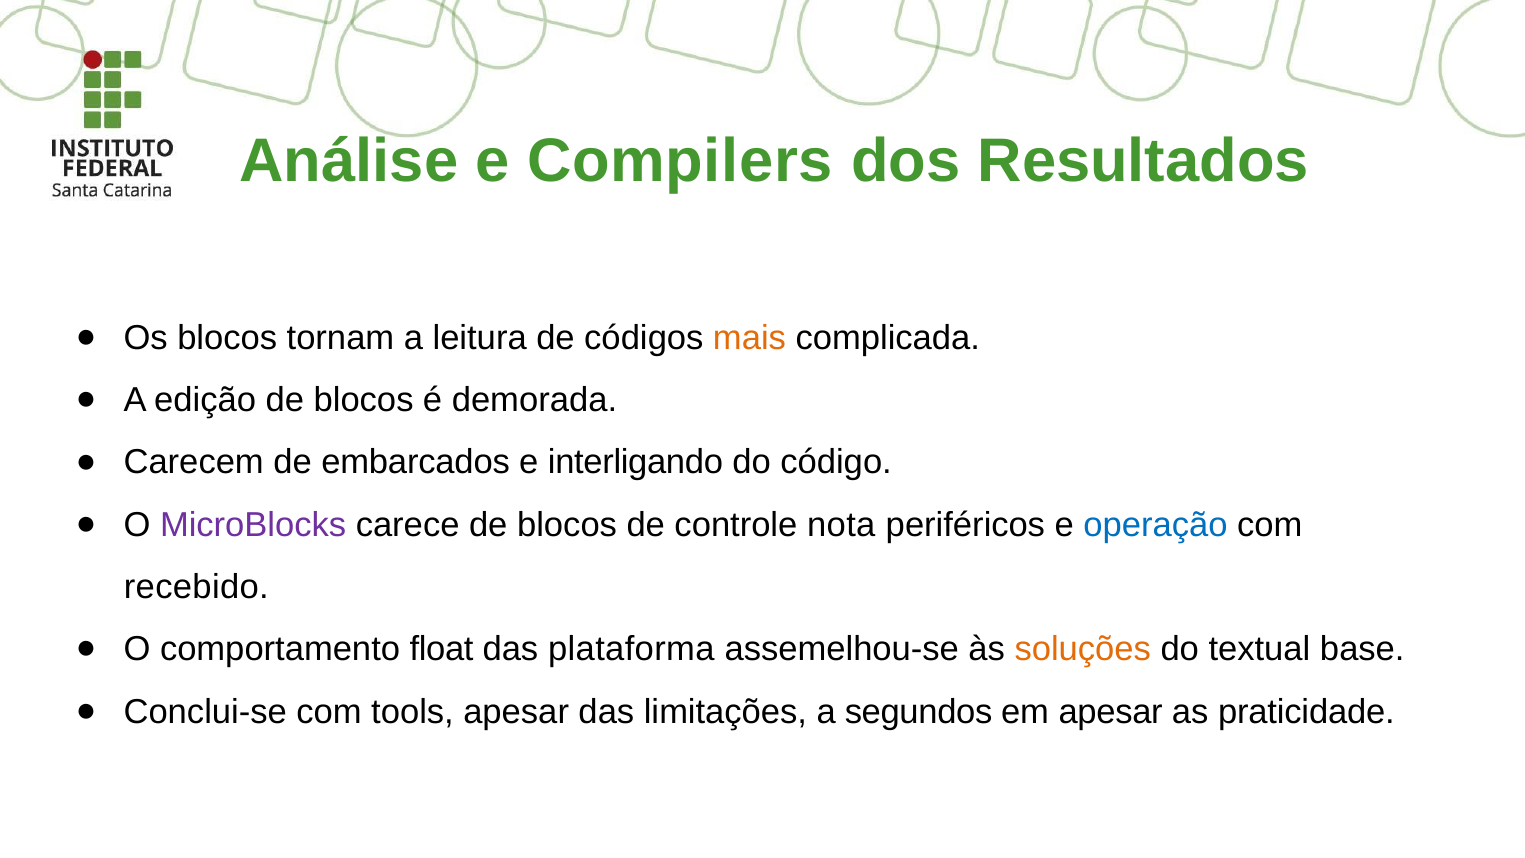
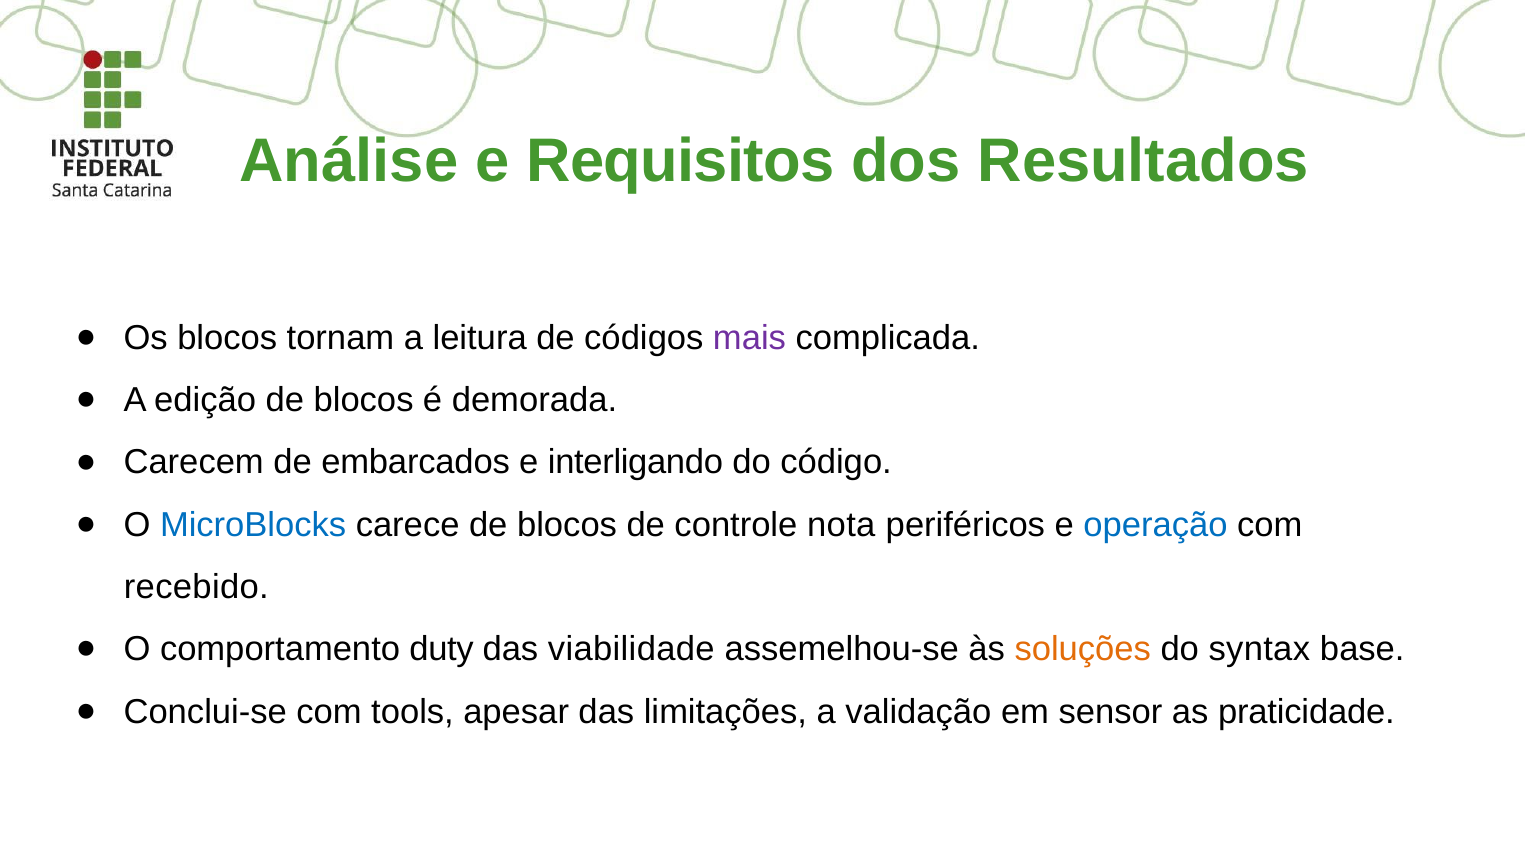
Compilers: Compilers -> Requisitos (681, 161)
mais colour: orange -> purple (750, 338)
MicroBlocks colour: purple -> blue (253, 525)
float: float -> duty (442, 649)
plataforma: plataforma -> viabilidade (631, 649)
textual: textual -> syntax (1259, 649)
segundos: segundos -> validação (918, 711)
em apesar: apesar -> sensor (1110, 711)
